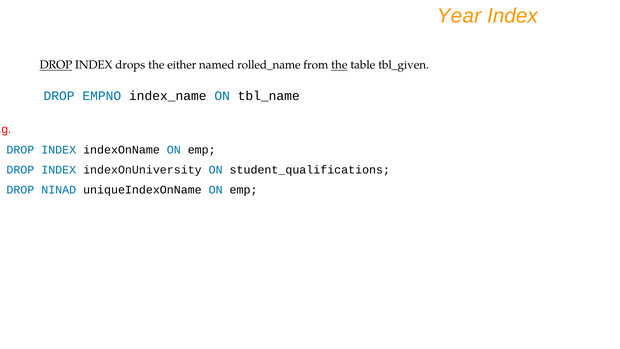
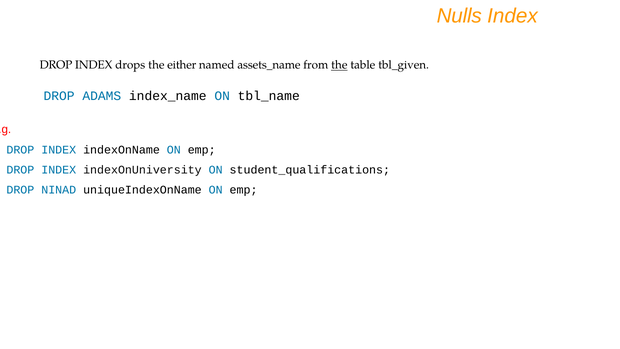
Year: Year -> Nulls (459, 16)
DROP underline: present -> none (56, 65)
rolled_name: rolled_name -> assets_name (269, 65)
EMPNO: EMPNO -> ADAMS (102, 96)
